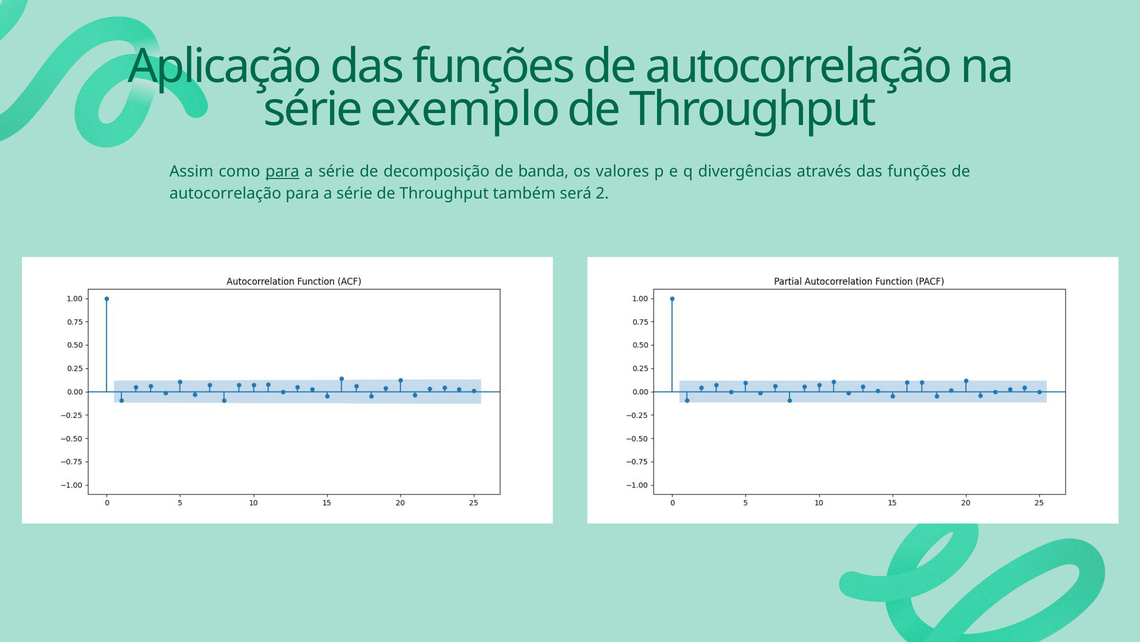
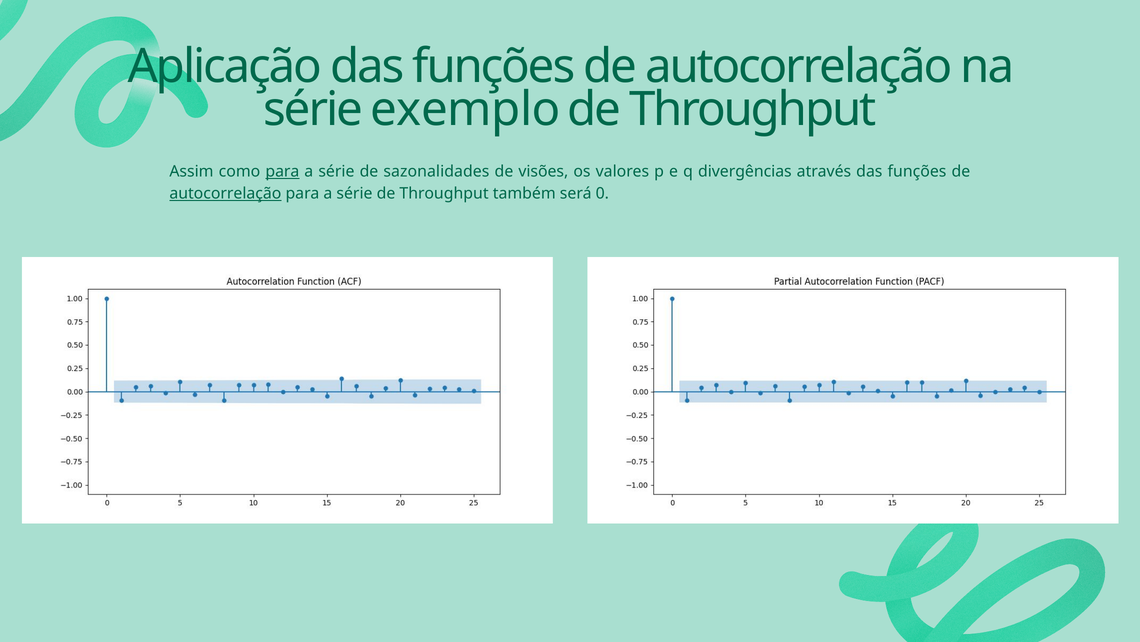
decomposição: decomposição -> sazonalidades (436, 171)
banda: banda -> visões (543, 171)
autocorrelação underline: none -> present (225, 193)
2: 2 -> 0 (602, 193)
